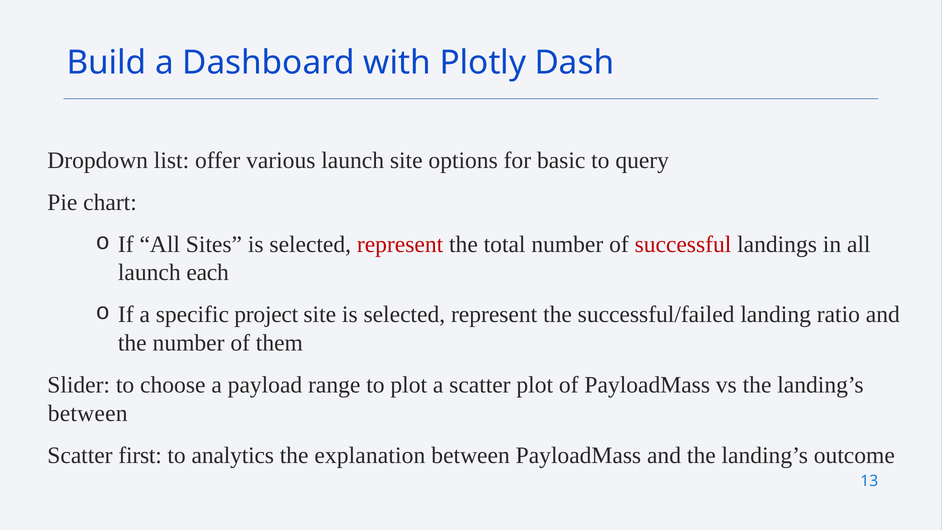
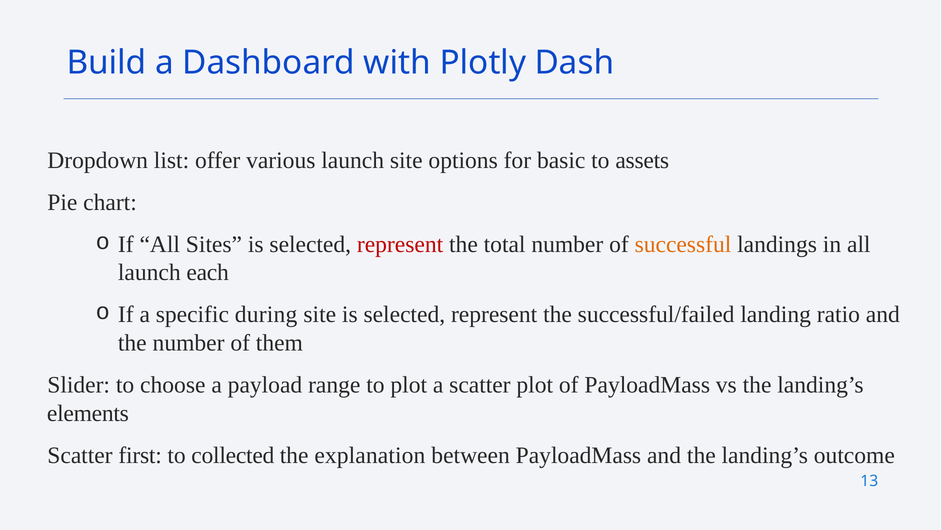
query: query -> assets (642, 160)
successful colour: red -> orange (683, 244)
project: project -> during (266, 315)
between: between -> elements (88, 413)
analytics: analytics -> collected (233, 455)
